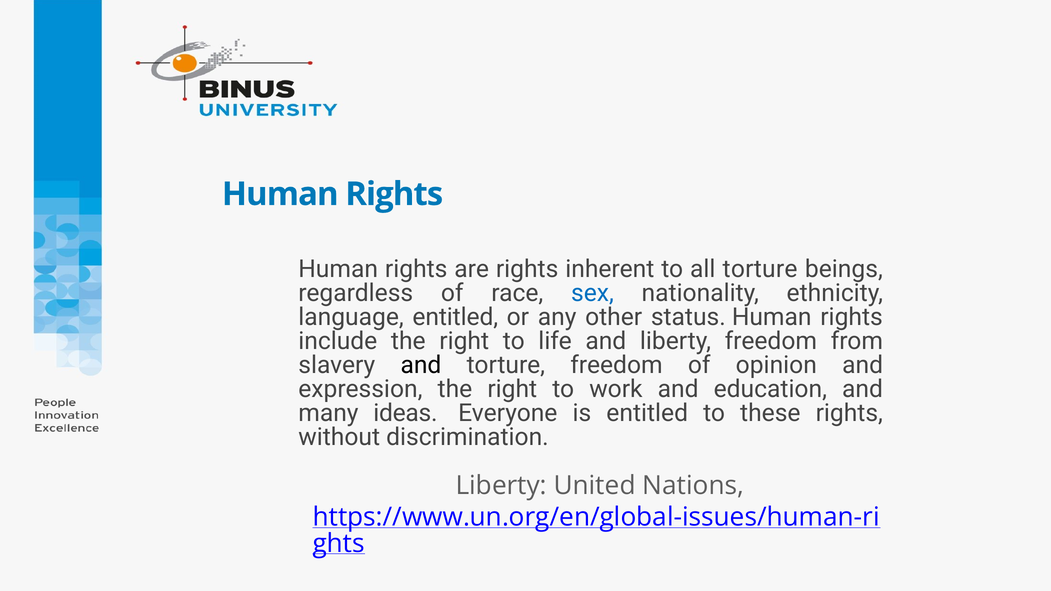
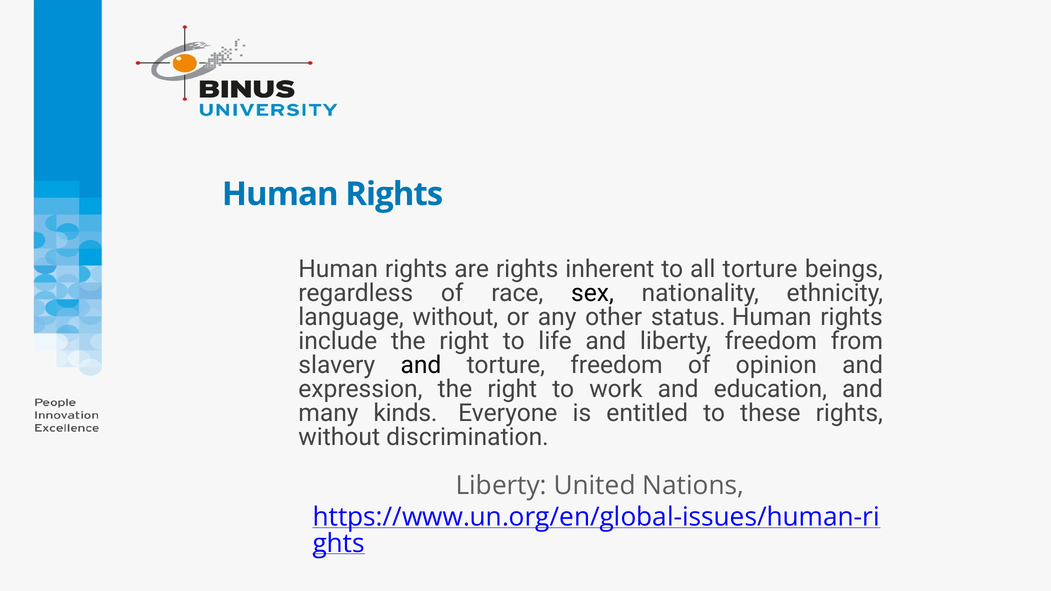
sex colour: blue -> black (592, 293)
language entitled: entitled -> without (455, 317)
ideas: ideas -> kinds (405, 413)
